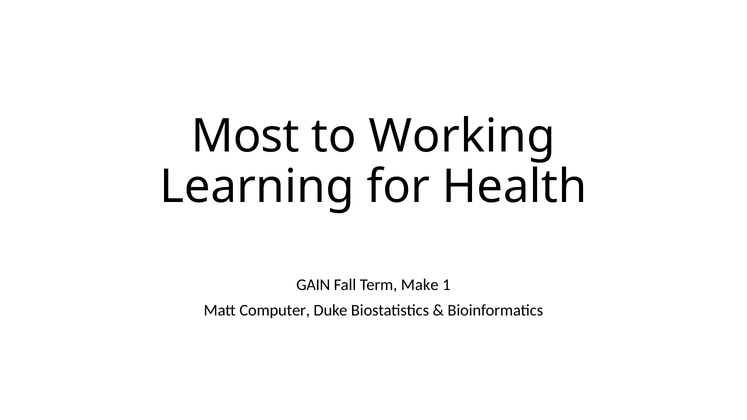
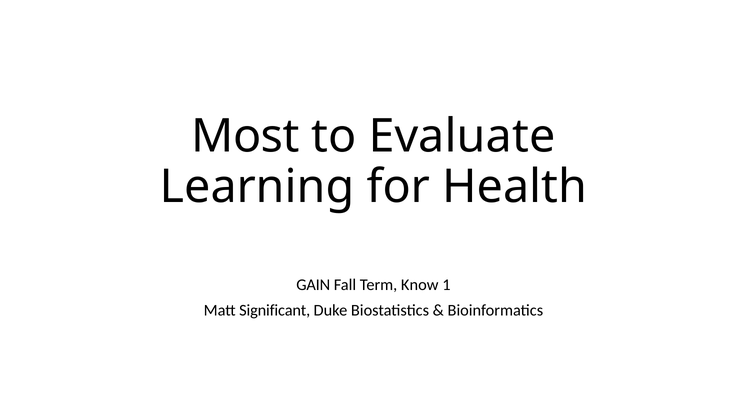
Working: Working -> Evaluate (462, 136)
Make: Make -> Know (420, 285)
Computer: Computer -> Significant (275, 310)
